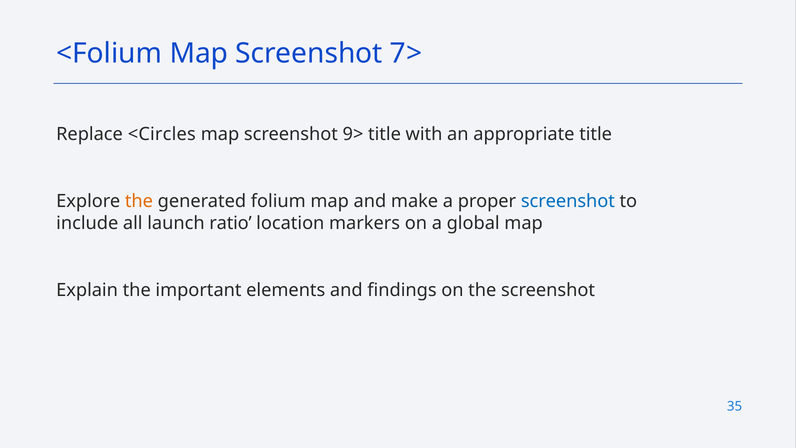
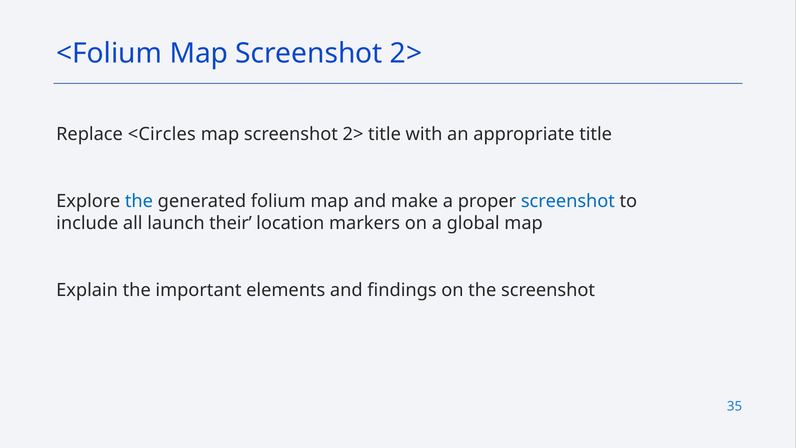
<Folium Map Screenshot 7>: 7> -> 2> (406, 53)
9>: 9> -> 2> (353, 134)
the colour: orange -> blue (139, 201)
ratio: ratio -> their (231, 223)
